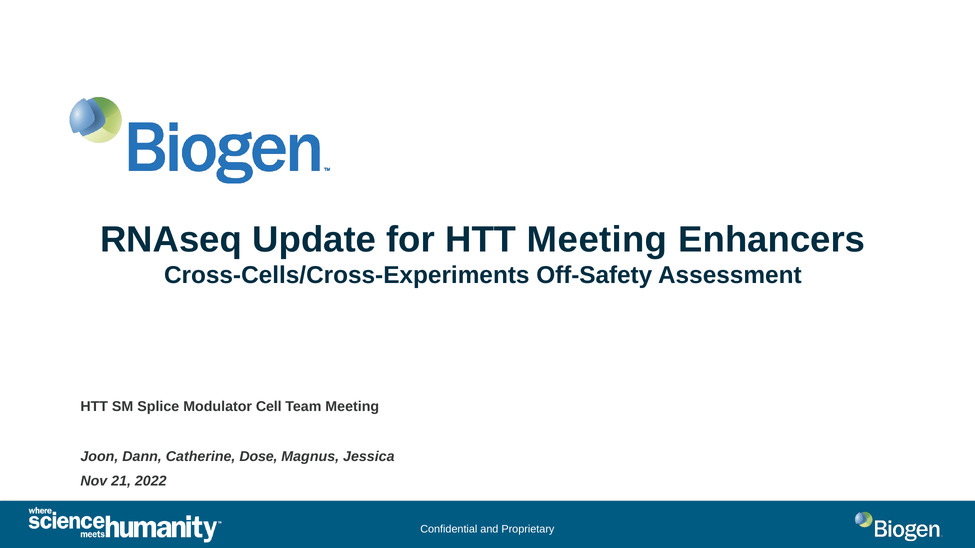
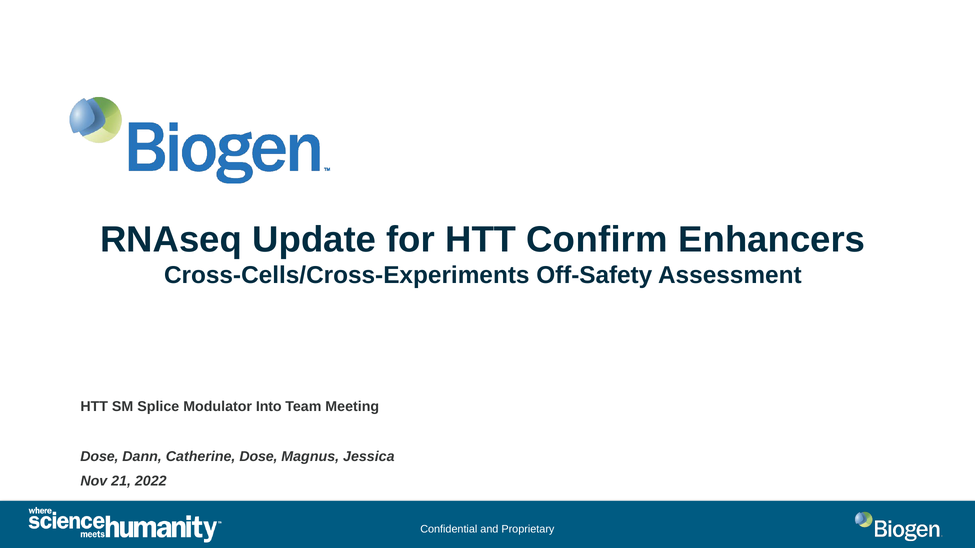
HTT Meeting: Meeting -> Confirm (597, 240)
Cell: Cell -> Into (269, 407)
Joon: Joon -> Dose (99, 457)
